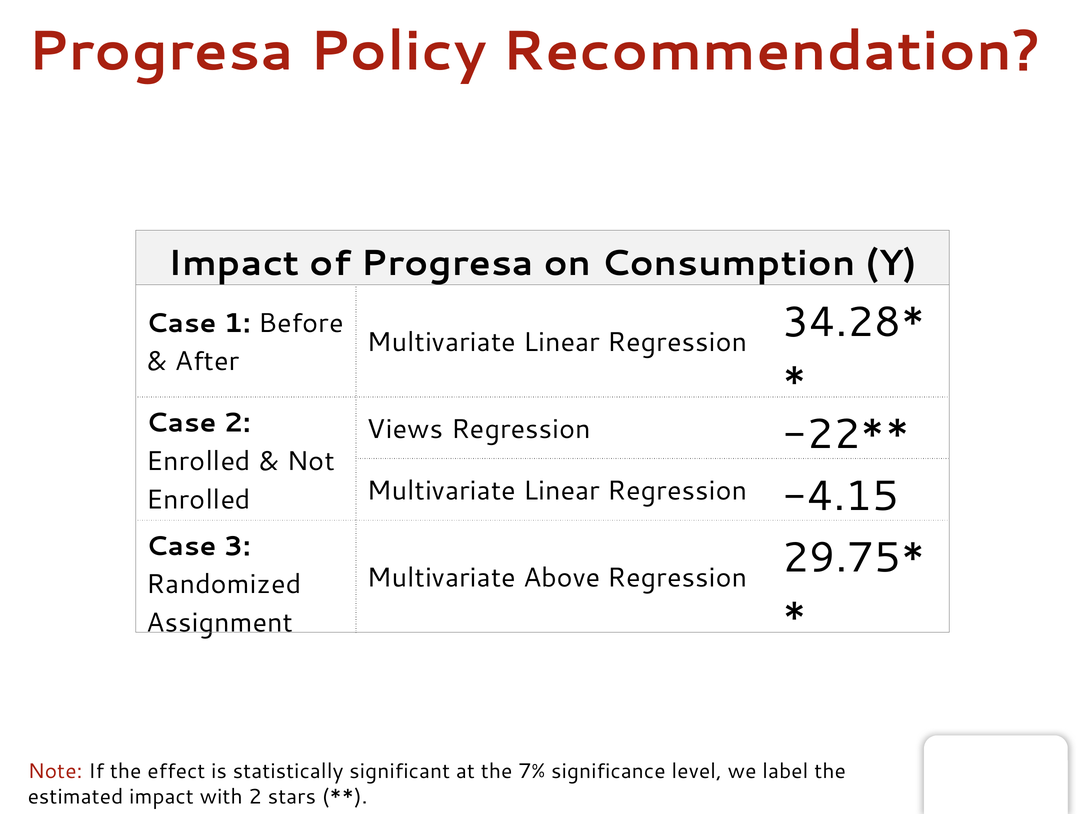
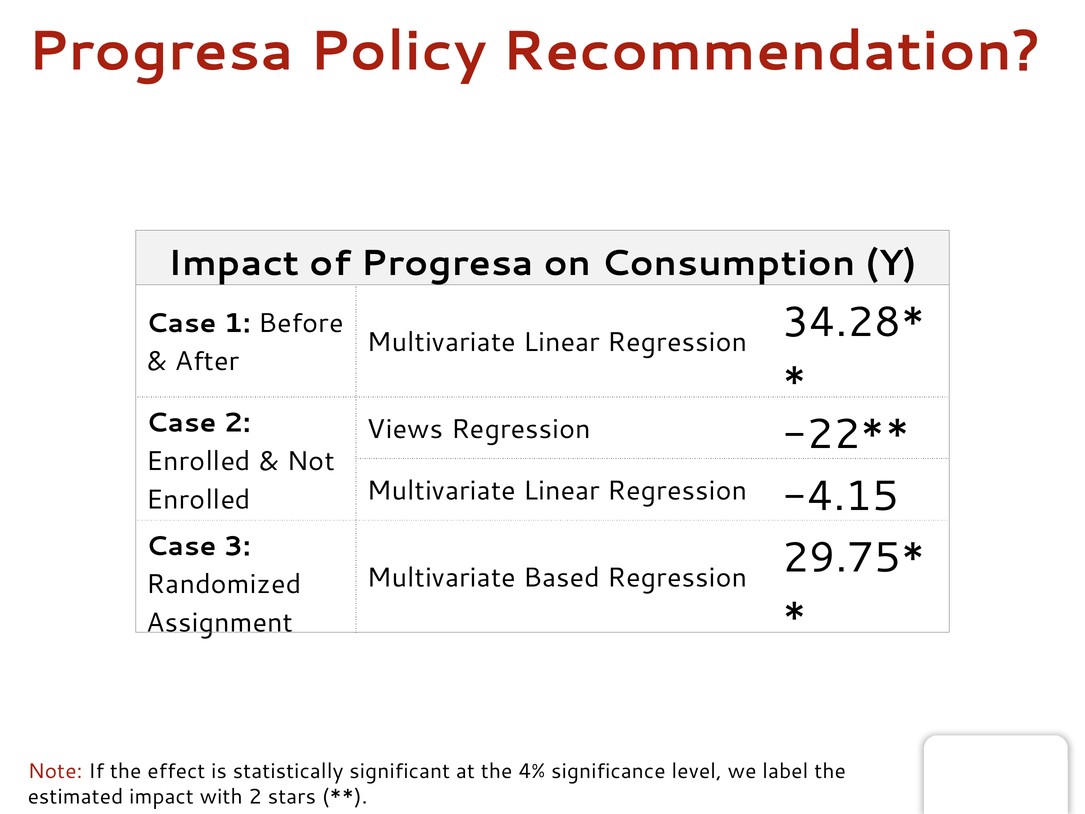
Above: Above -> Based (562, 578)
7%: 7% -> 4% (532, 771)
